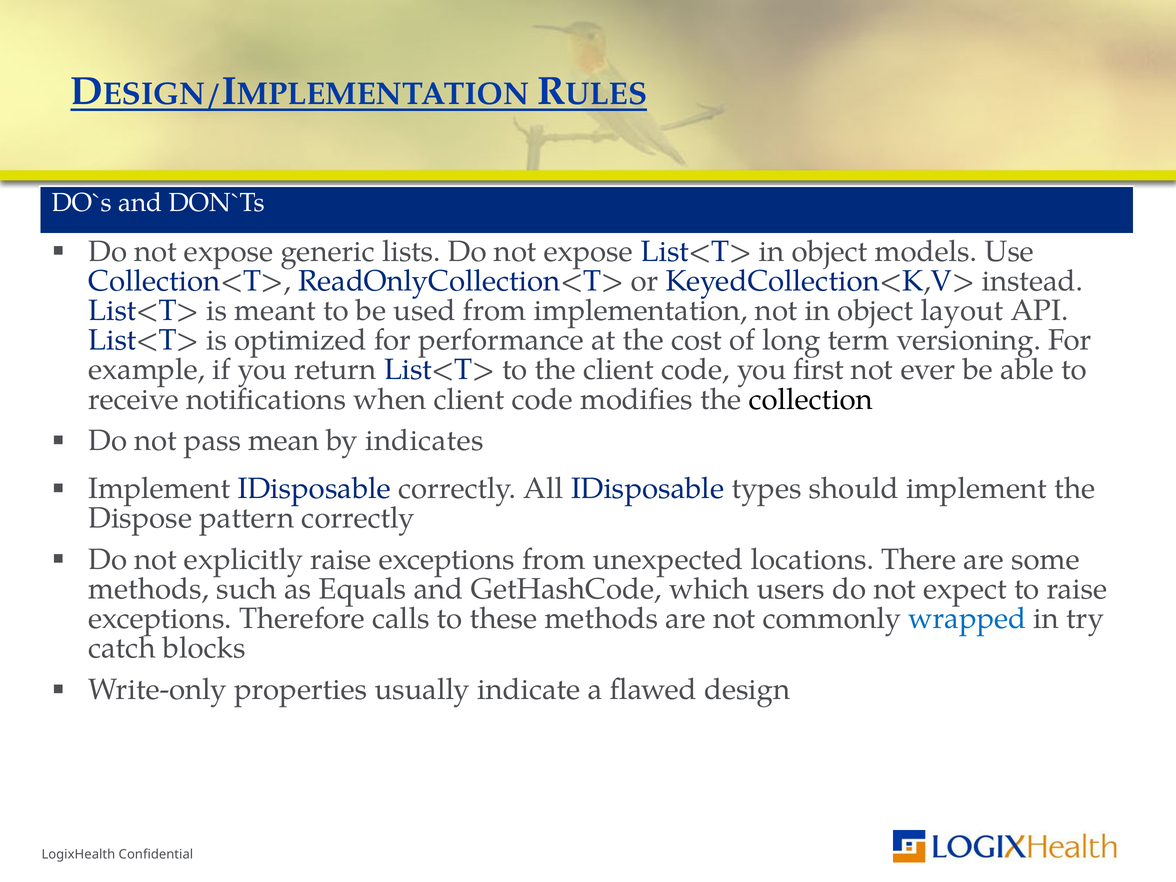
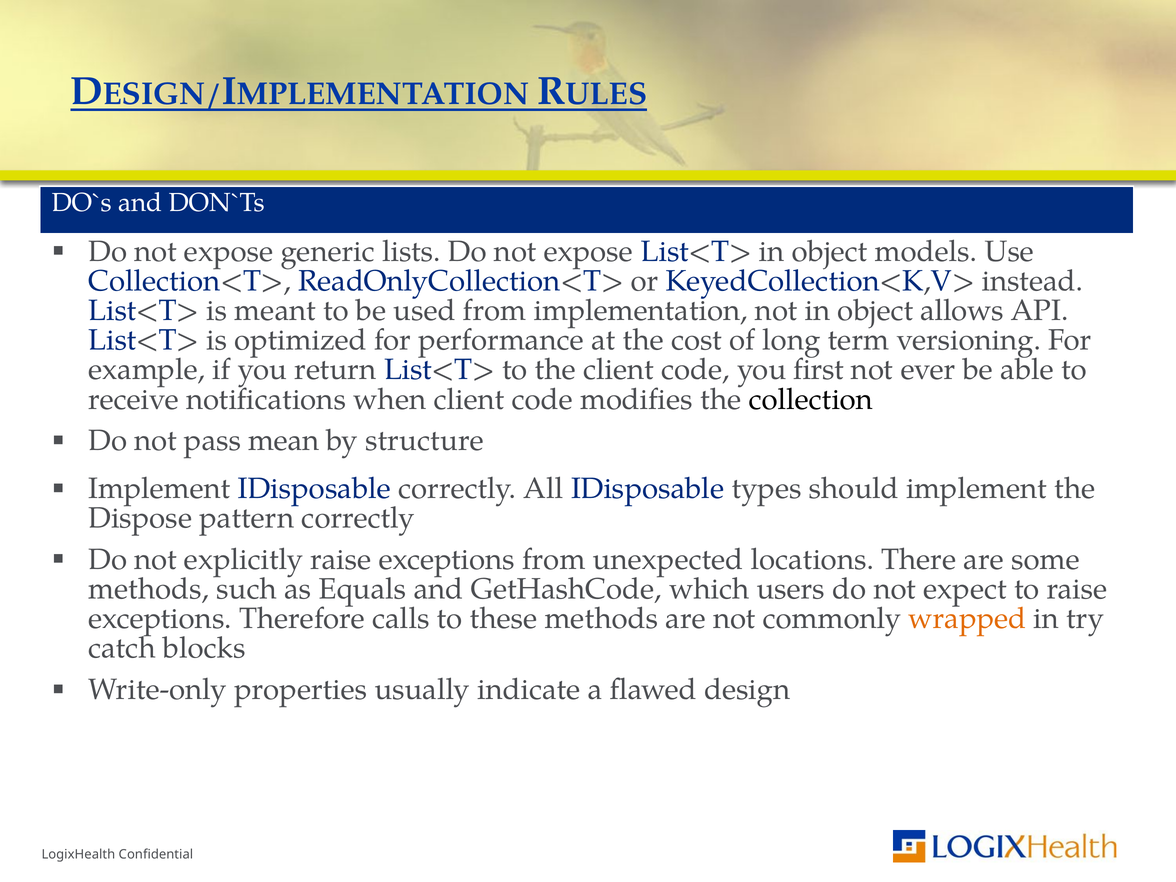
layout: layout -> allows (962, 311)
indicates: indicates -> structure (424, 441)
wrapped colour: blue -> orange (967, 619)
